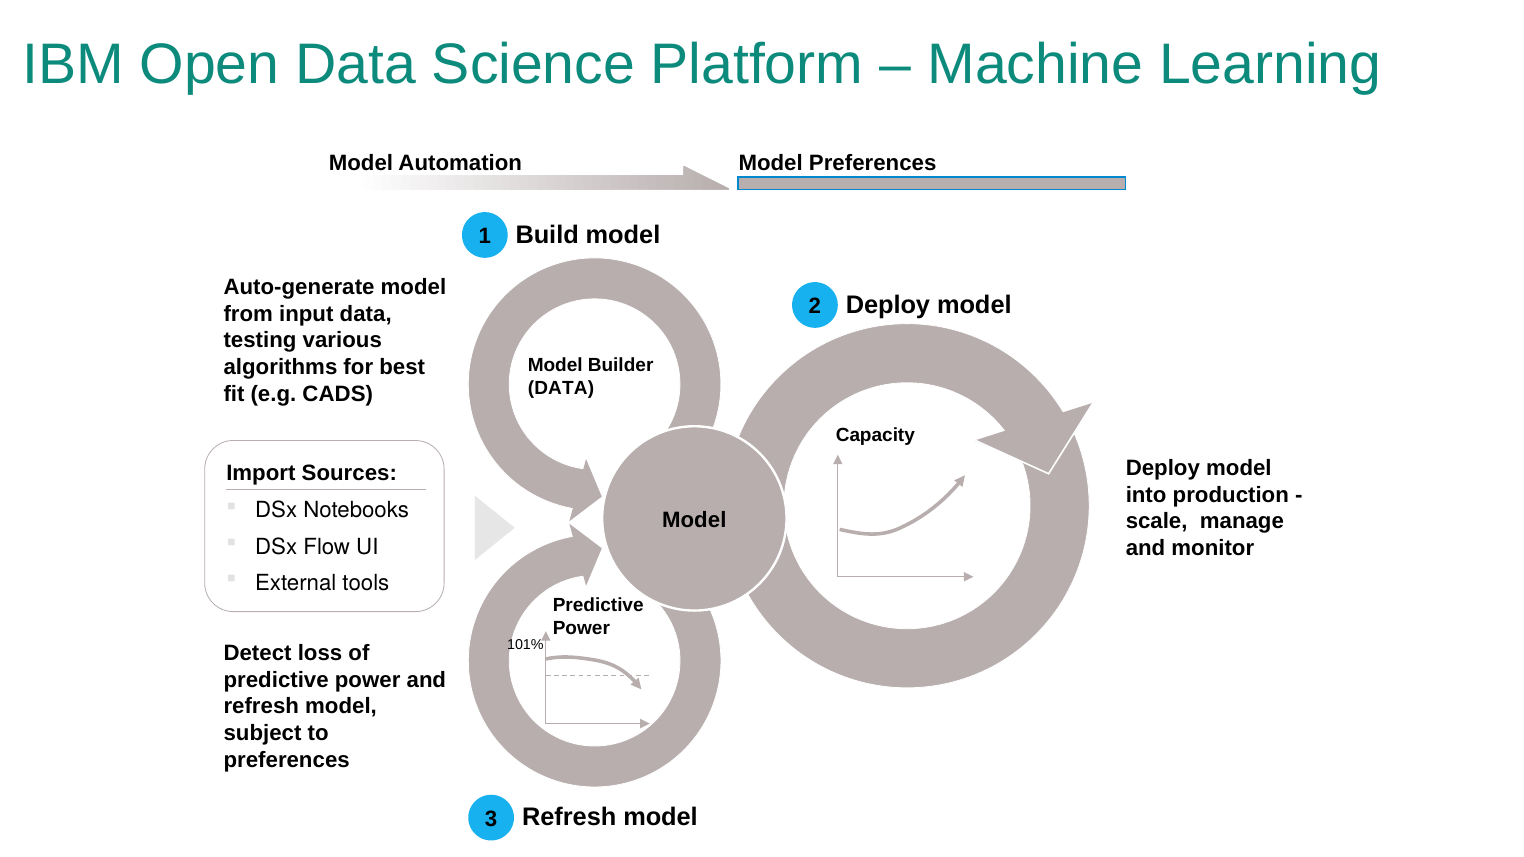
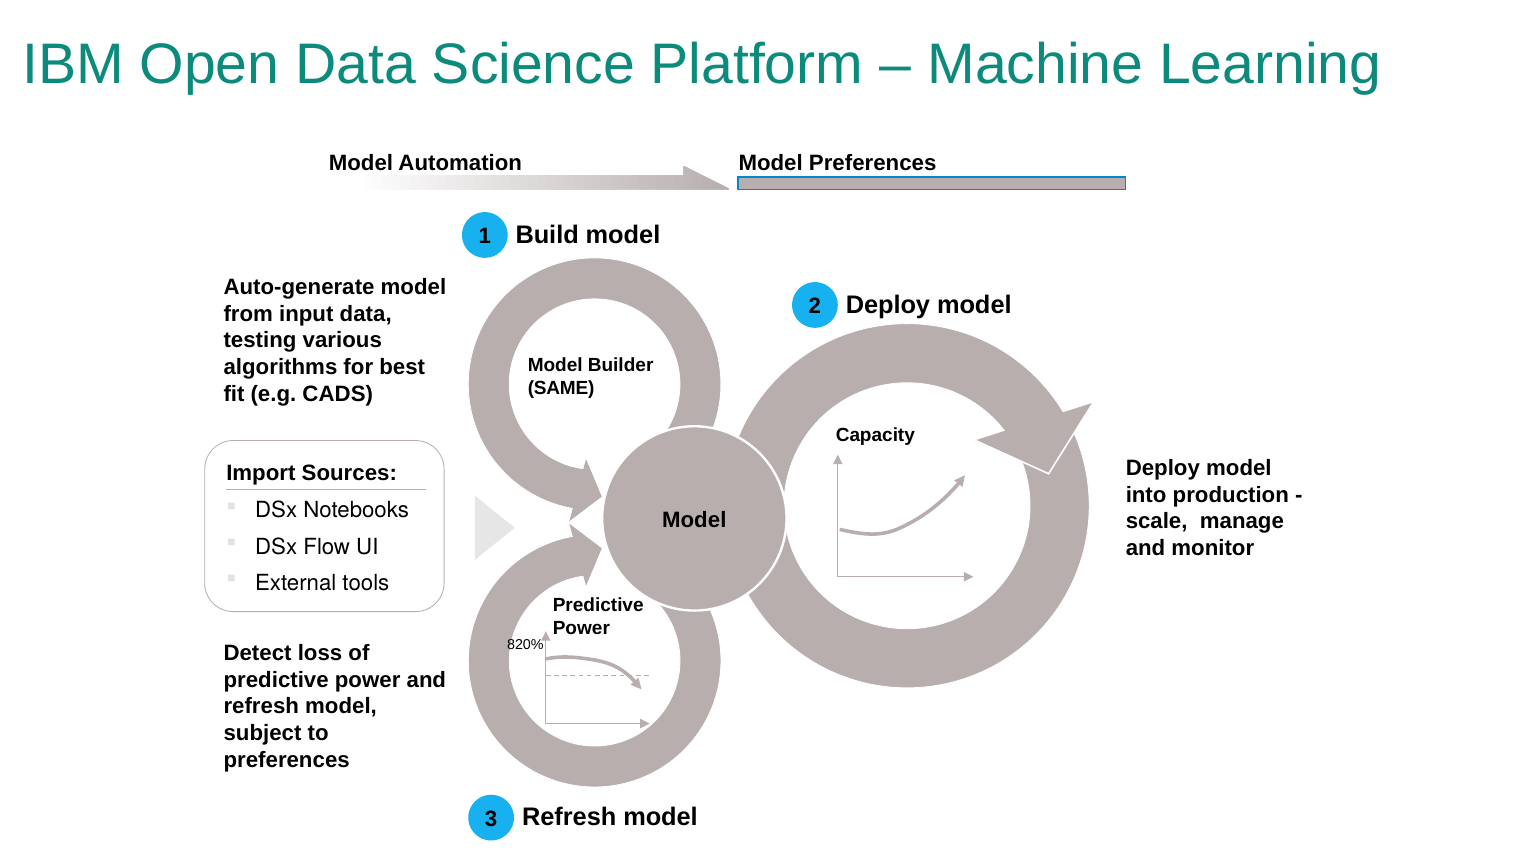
DATA: DATA -> SAME (561, 388)
101%: 101% -> 820% (525, 645)
